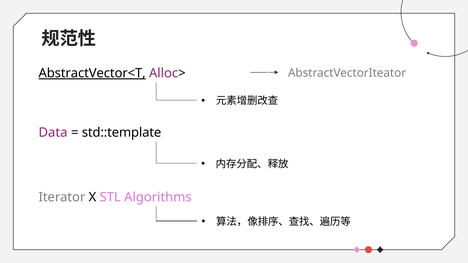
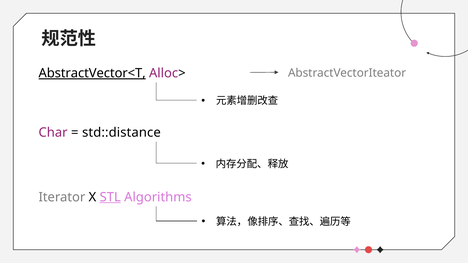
Data: Data -> Char (53, 133)
std::template: std::template -> std::distance (121, 133)
STL underline: none -> present (110, 197)
